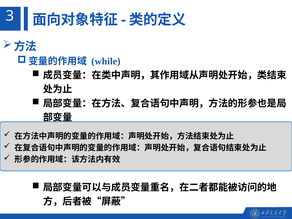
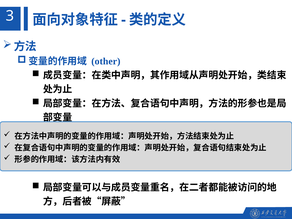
while: while -> other (106, 61)
